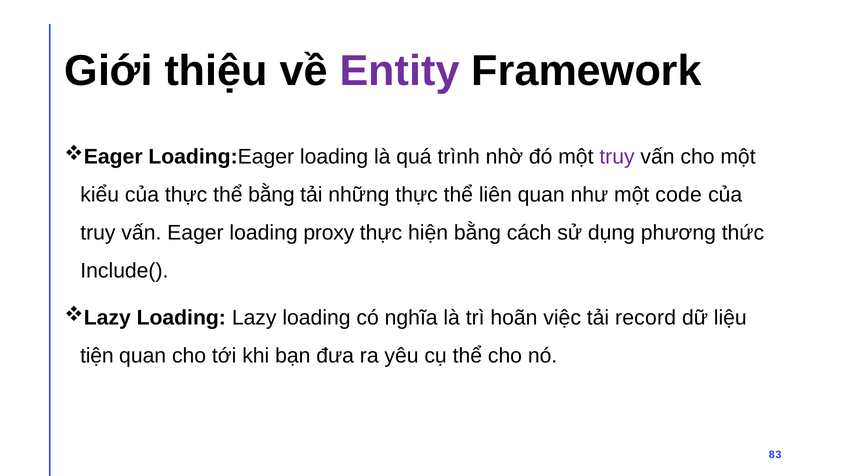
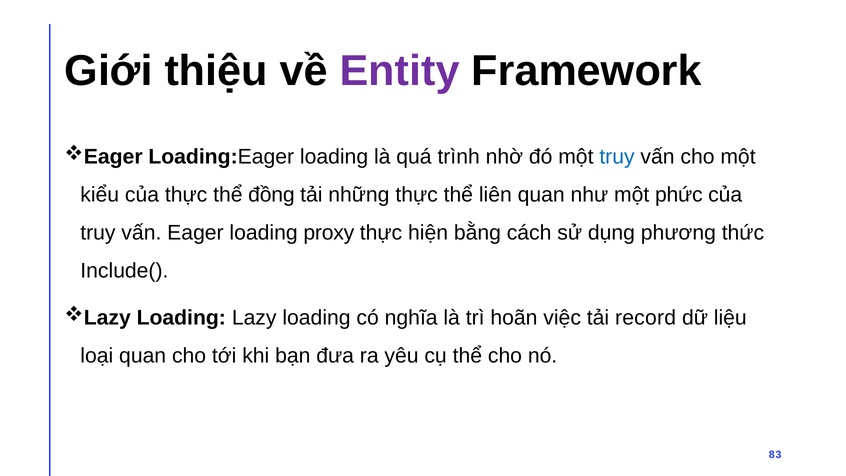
truy colour: purple -> blue (617, 157)
thể bằng: bằng -> đồng (271, 195)
code: code -> phức (679, 195)
tiện: tiện -> loại (97, 356)
